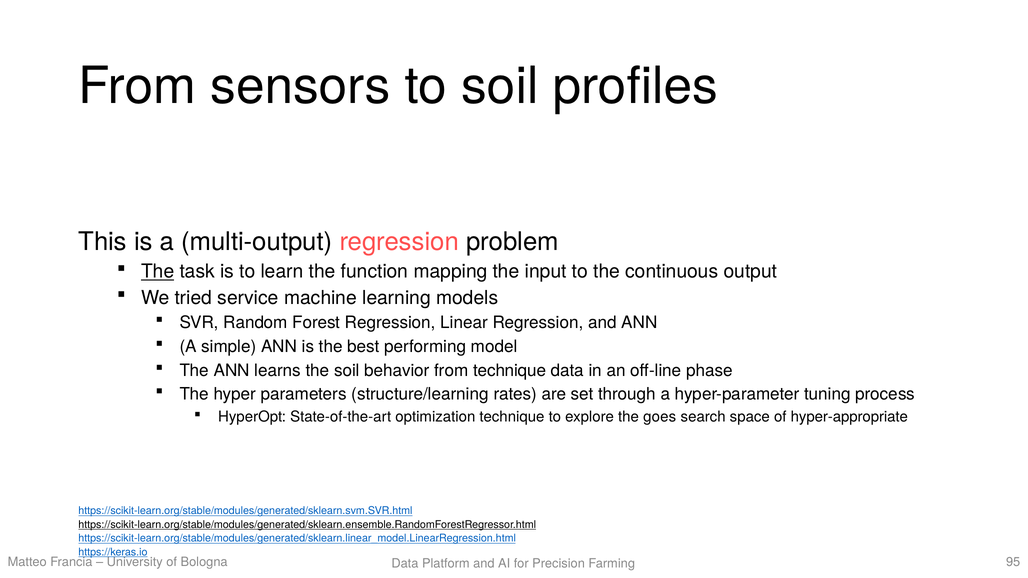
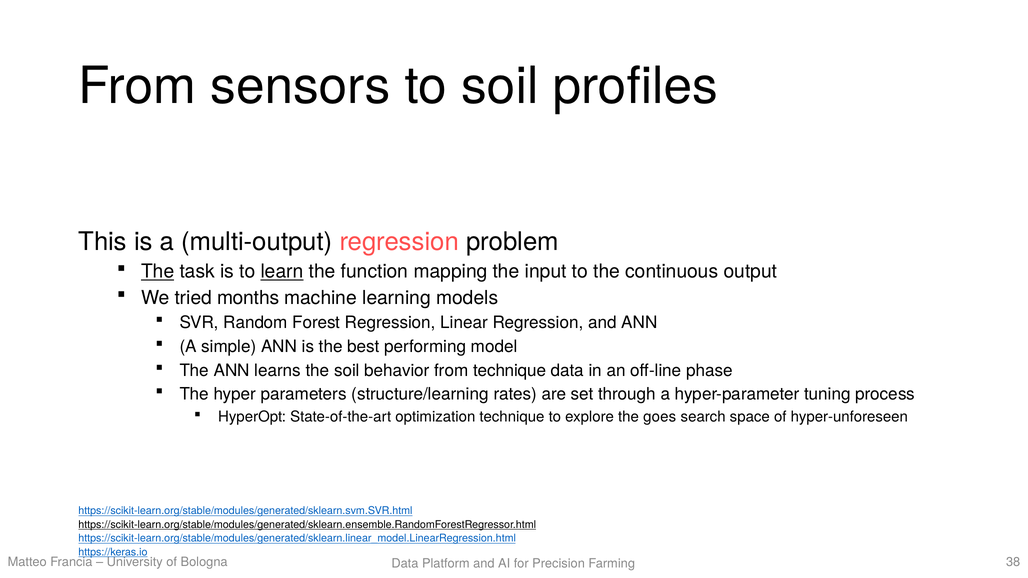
learn underline: none -> present (282, 272)
service: service -> months (248, 298)
hyper-appropriate: hyper-appropriate -> hyper-unforeseen (849, 417)
95: 95 -> 38 (1013, 562)
